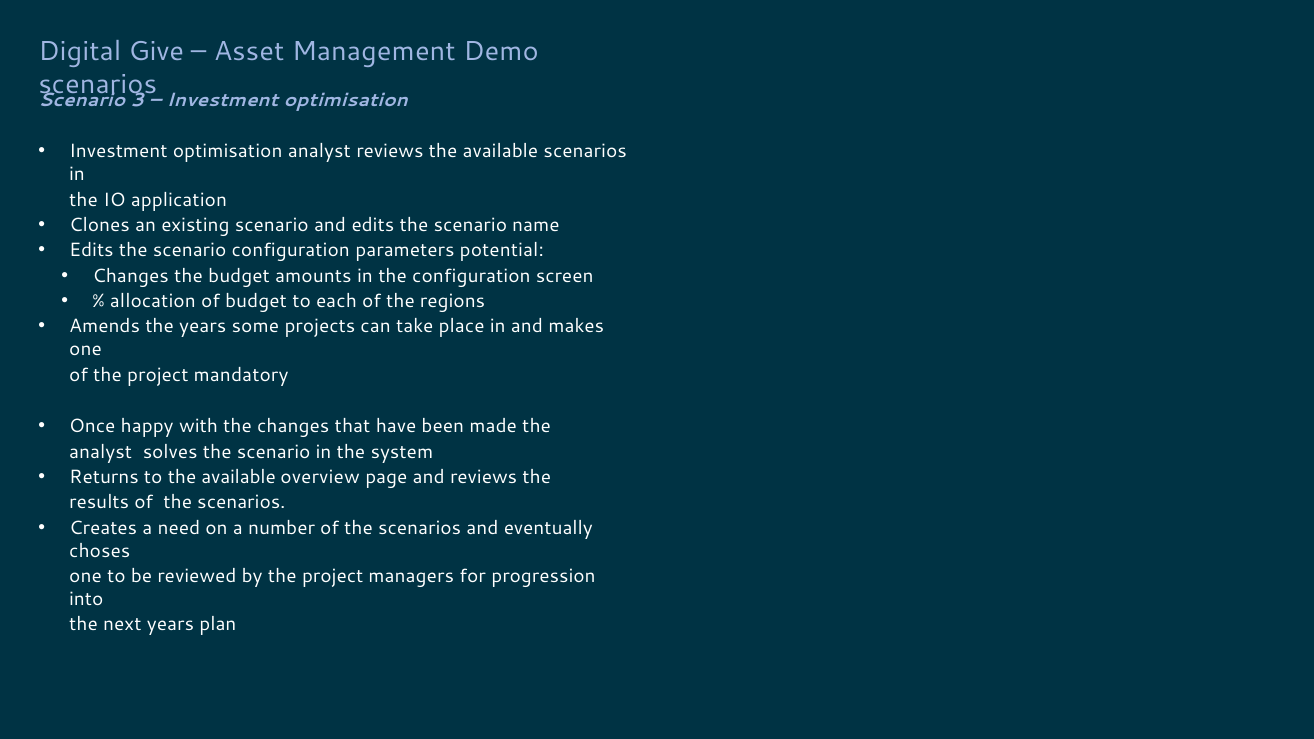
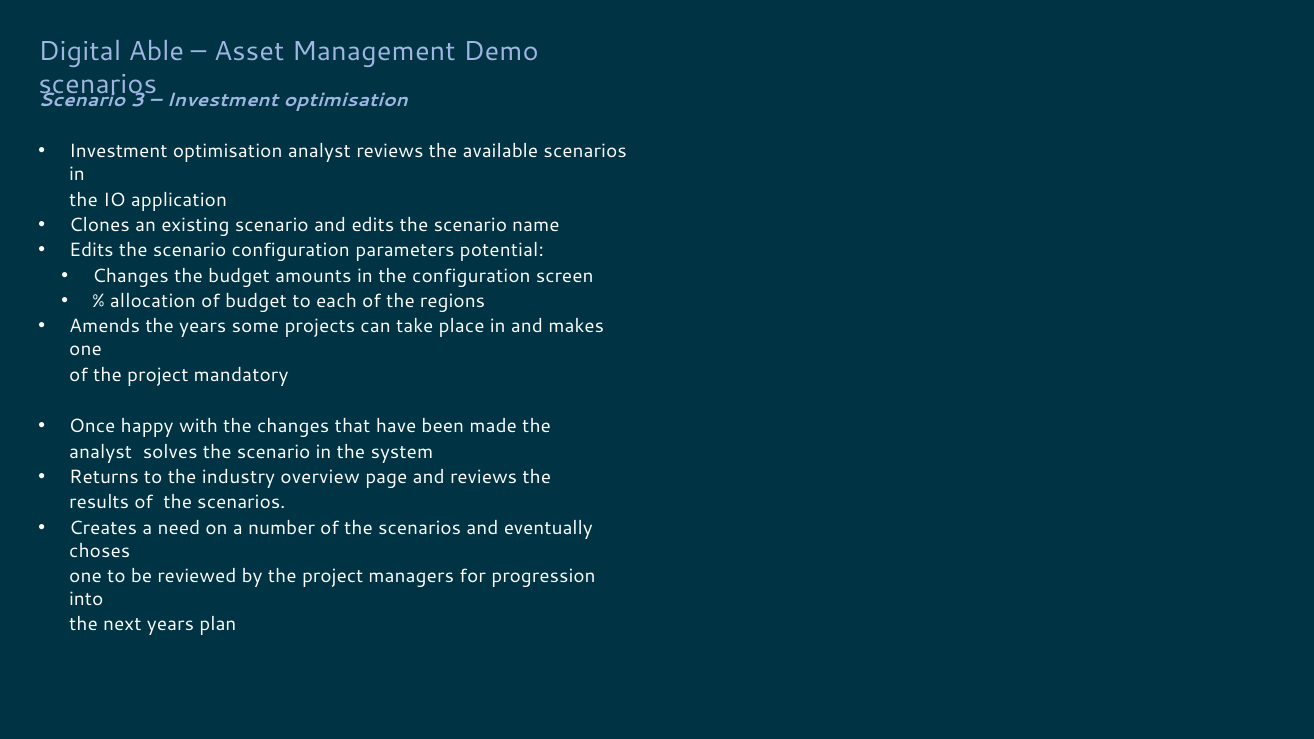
Give: Give -> Able (156, 52)
to the available: available -> industry (238, 477)
